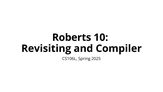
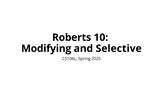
Revisiting: Revisiting -> Modifying (46, 48)
Compiler: Compiler -> Selective (119, 48)
